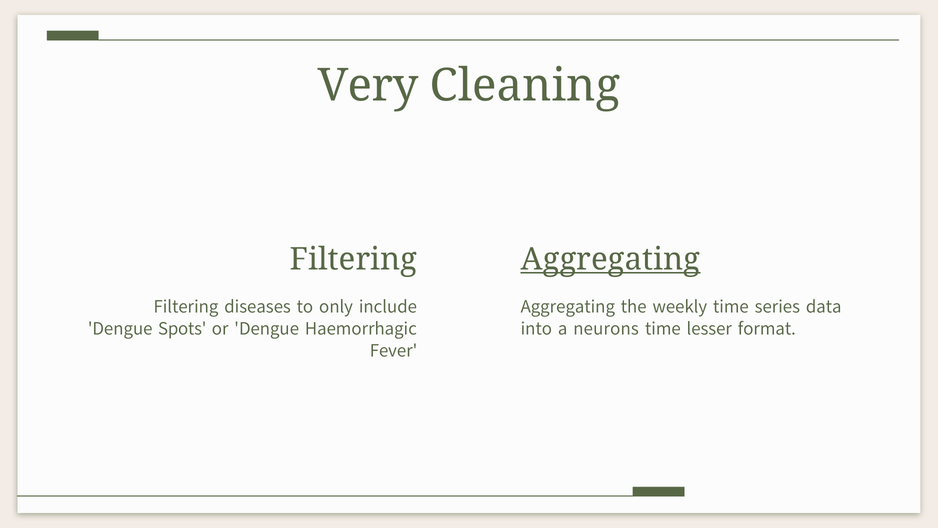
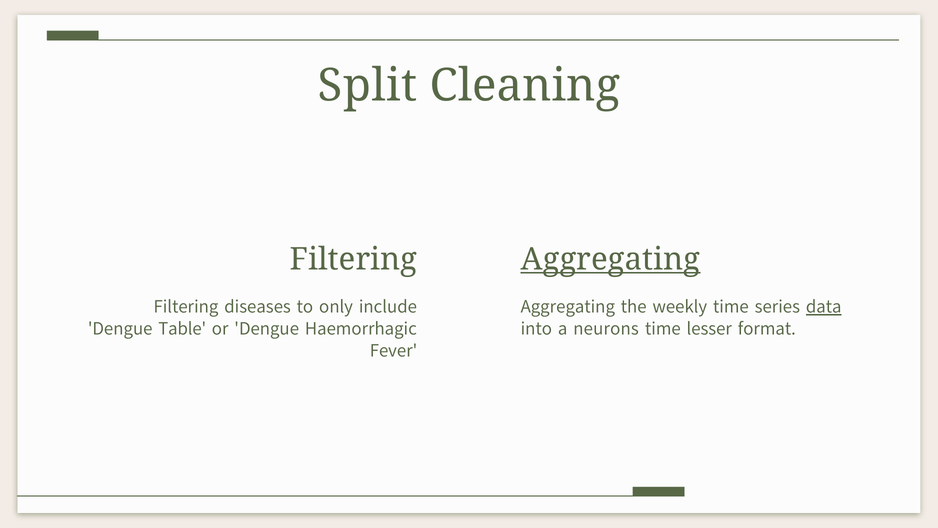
Very: Very -> Split (368, 86)
data underline: none -> present (824, 307)
Spots: Spots -> Table (182, 329)
